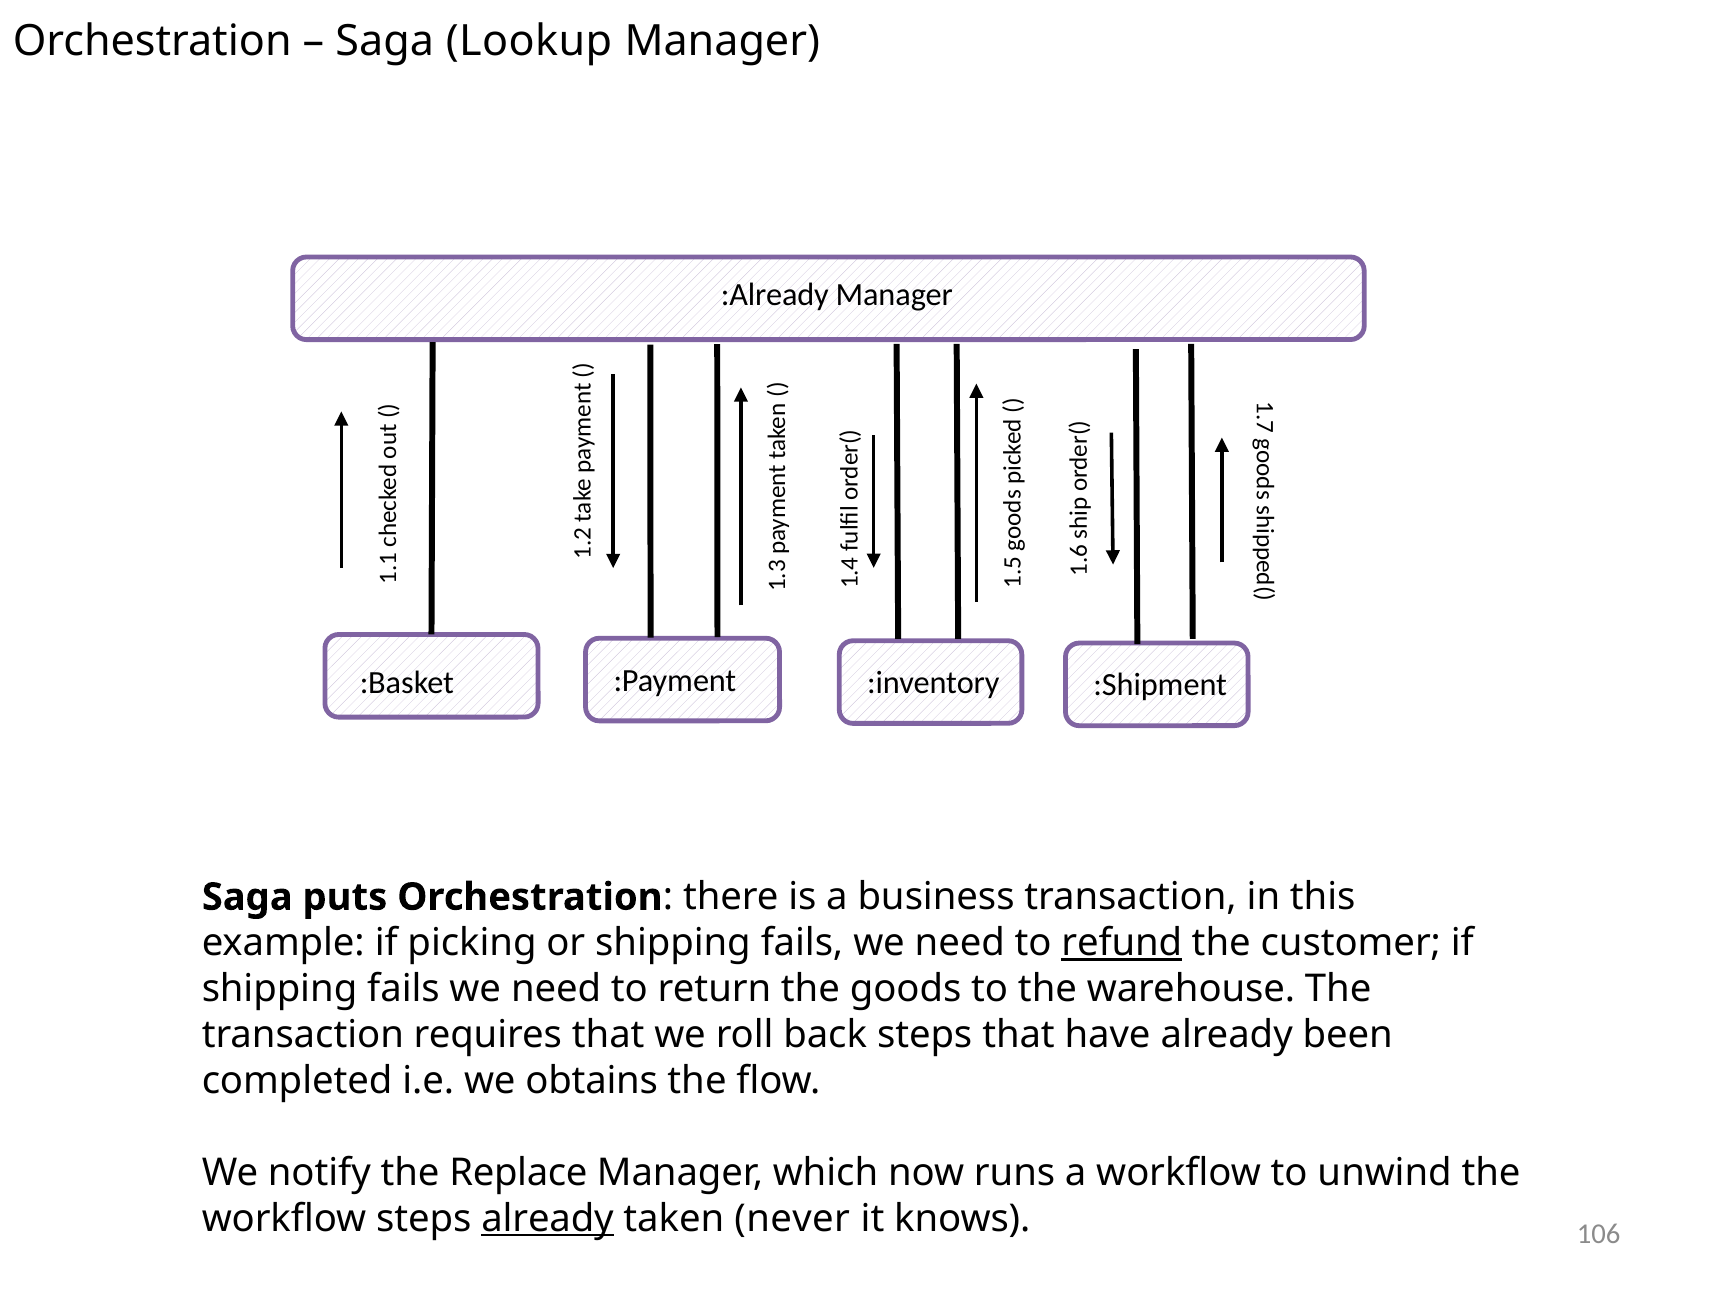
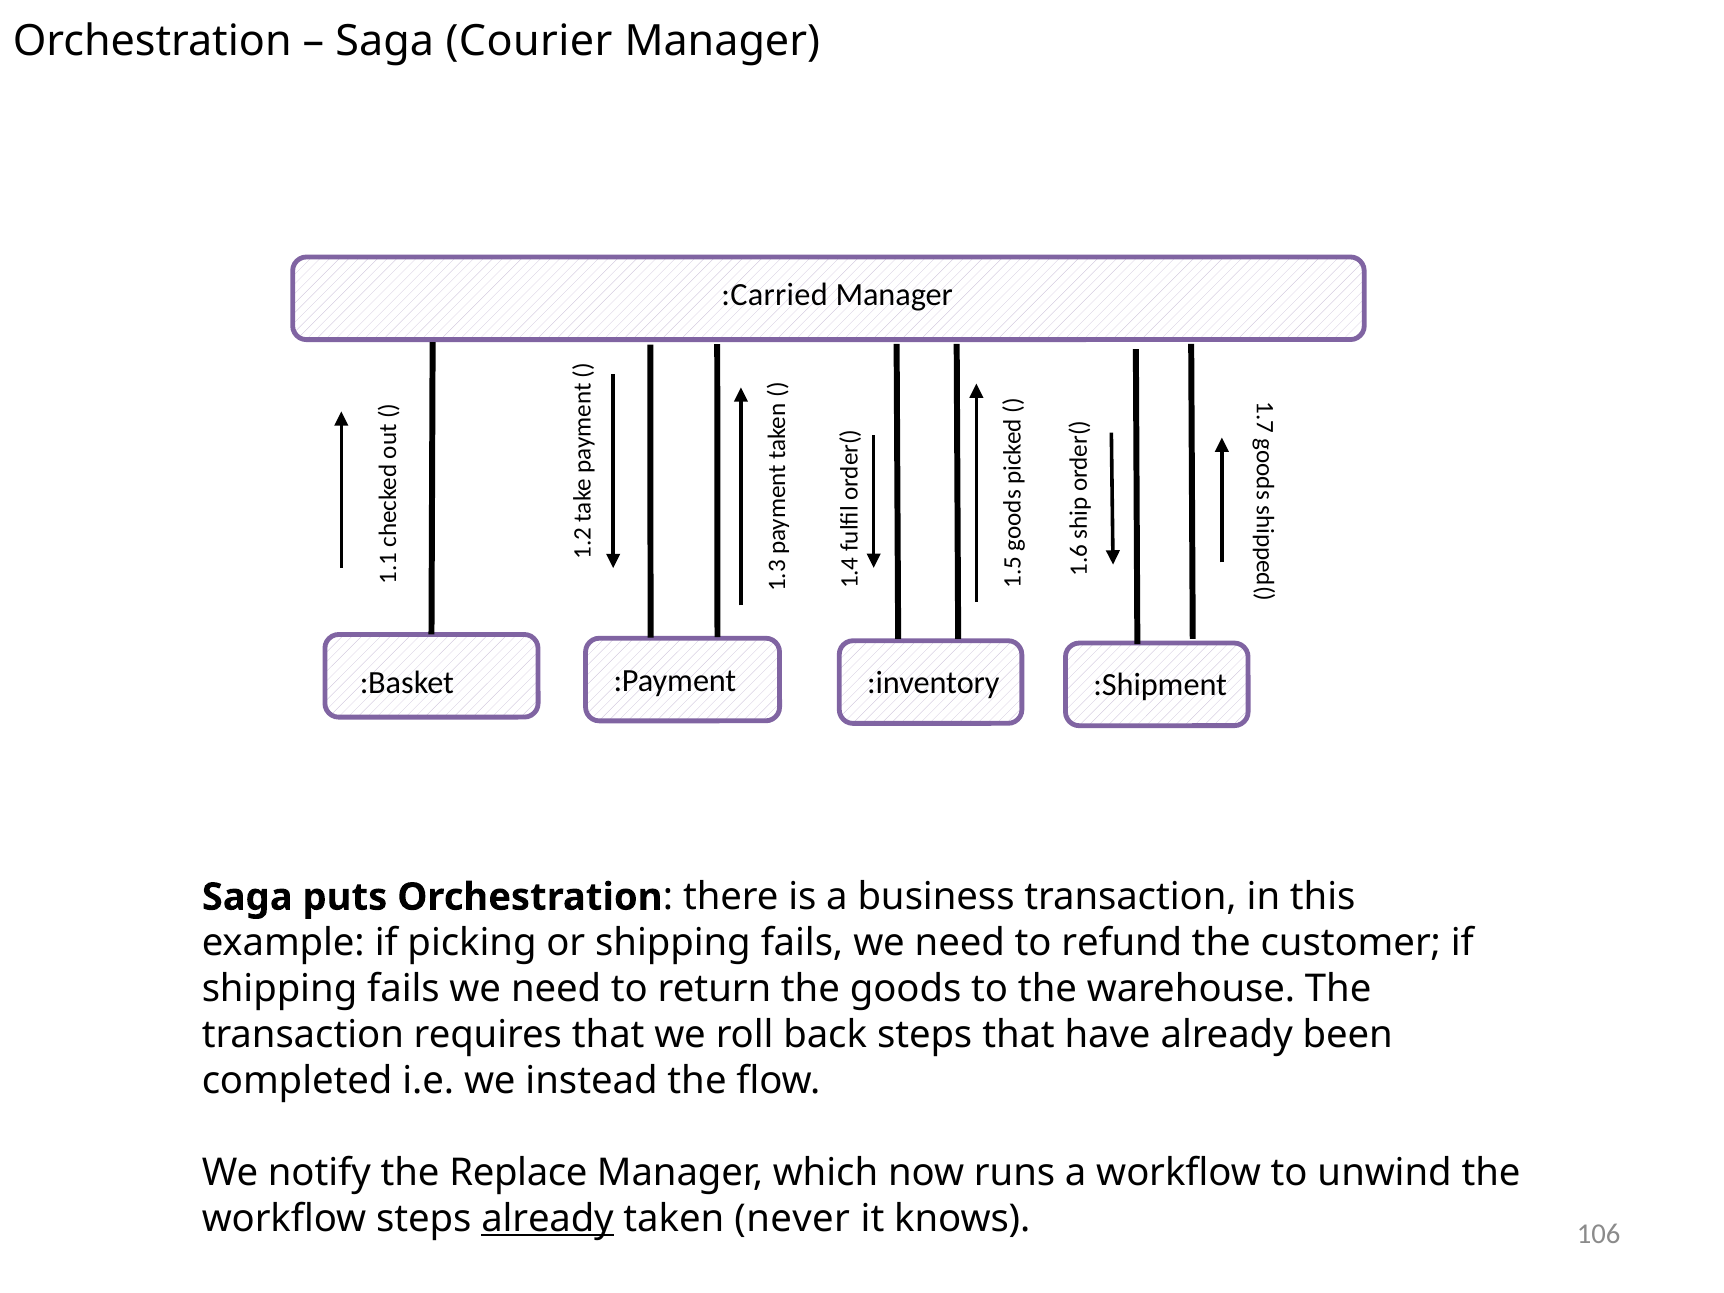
Lookup: Lookup -> Courier (529, 41)
:Already: :Already -> :Carried (775, 295)
refund underline: present -> none (1122, 943)
obtains: obtains -> instead (592, 1081)
